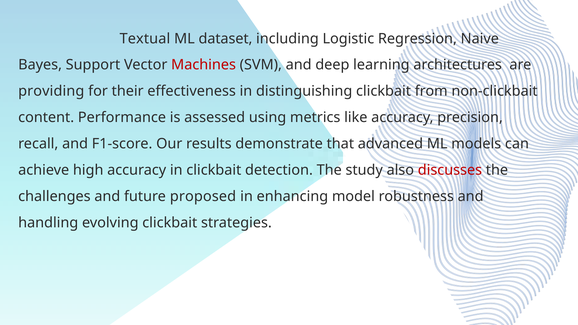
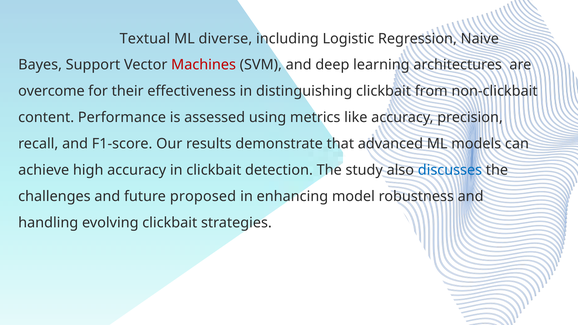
dataset: dataset -> diverse (225, 39)
providing: providing -> overcome (51, 91)
discusses colour: red -> blue (450, 170)
